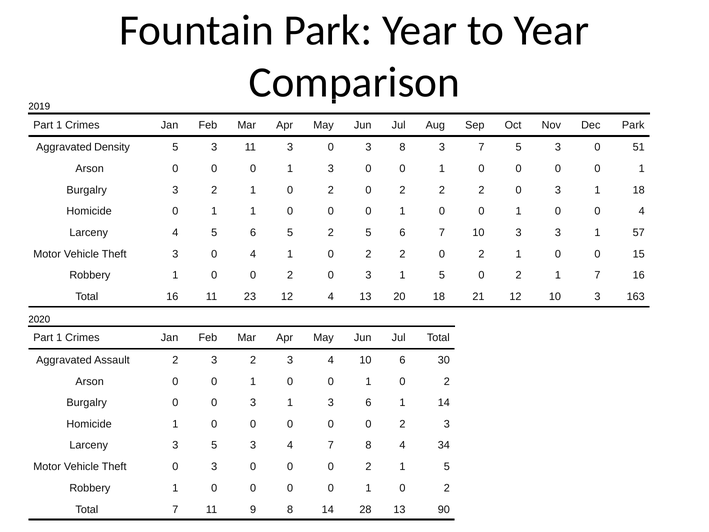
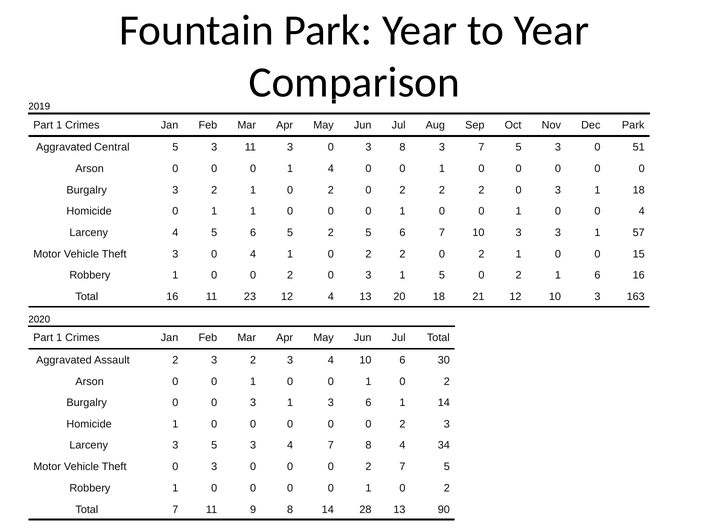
Density: Density -> Central (112, 147)
0 1 3: 3 -> 4 (331, 169)
1: 1 -> 0 (642, 169)
1 7: 7 -> 6 (597, 275)
0 0 2 1: 1 -> 7 (403, 467)
